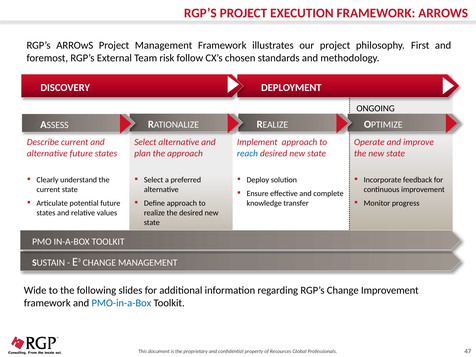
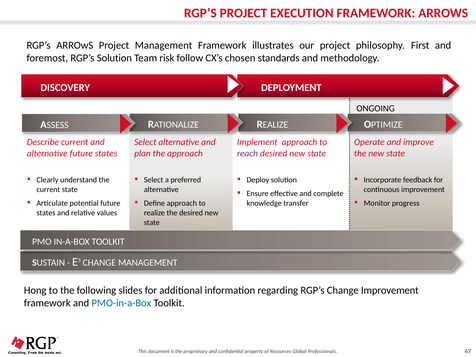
RGP’s External: External -> Solution (114, 58)
reach colour: blue -> purple (247, 153)
Wide: Wide -> Hong (35, 290)
